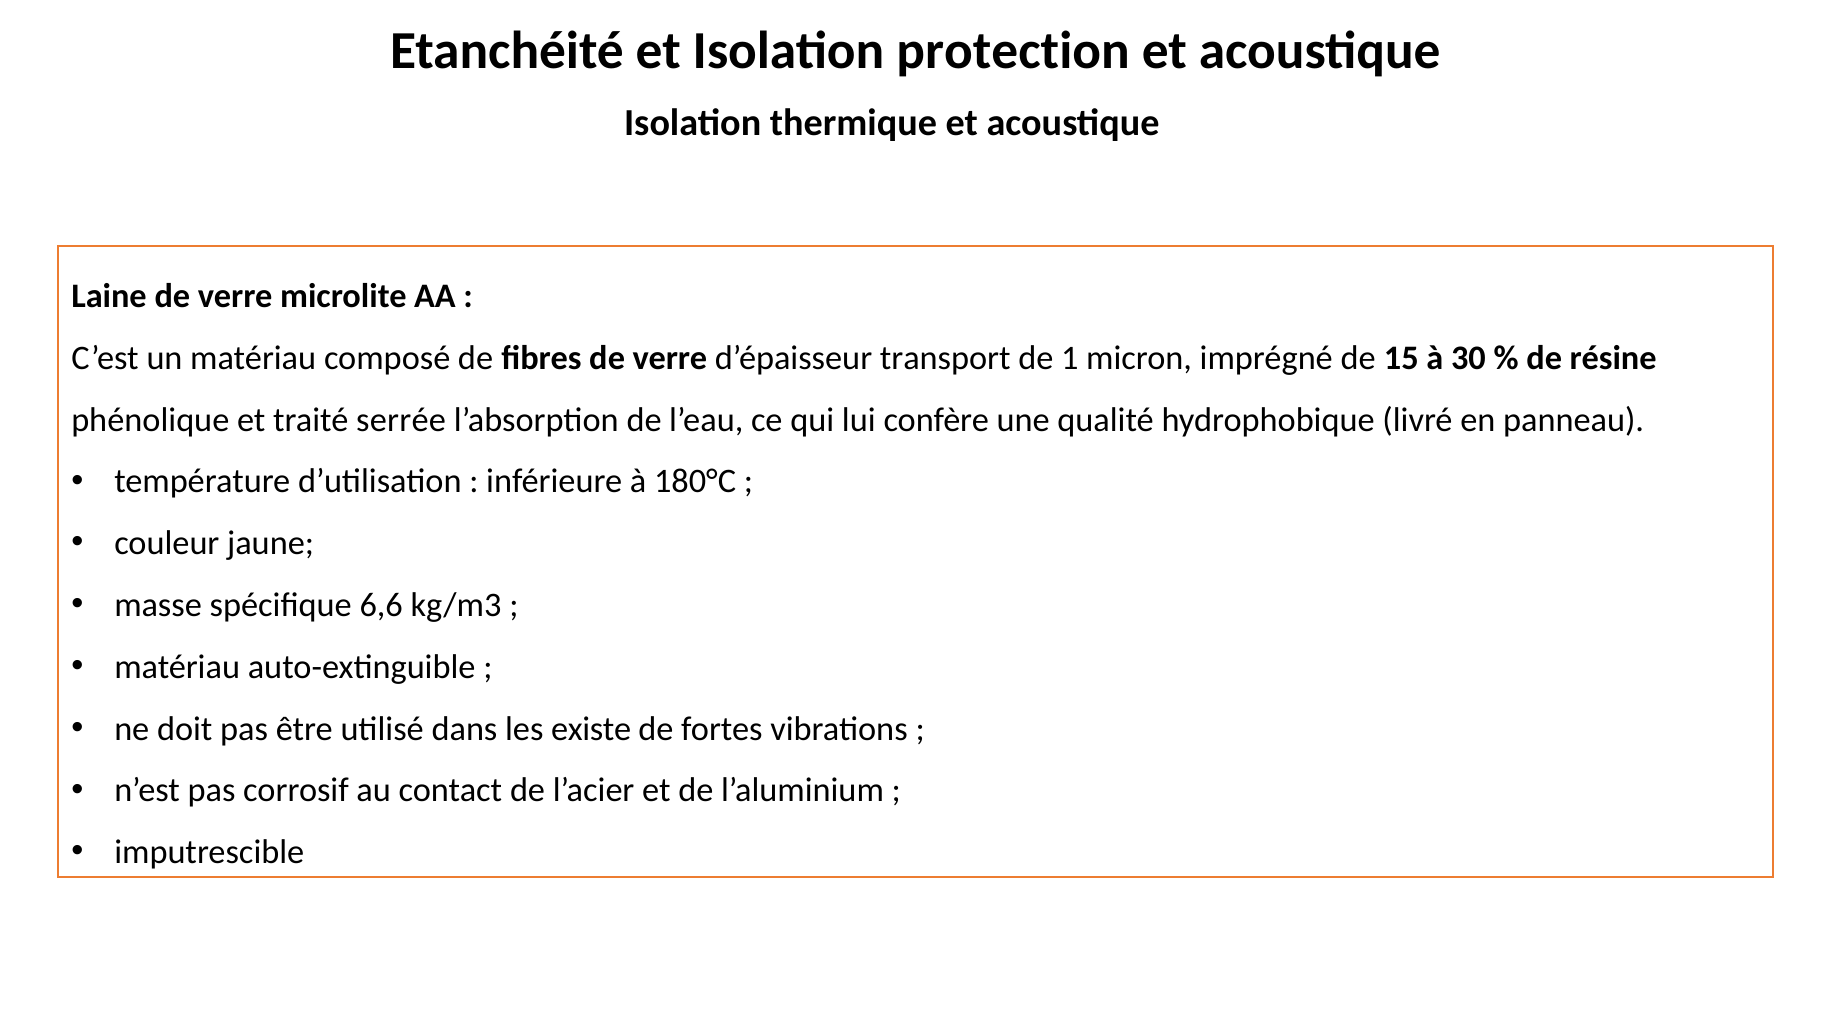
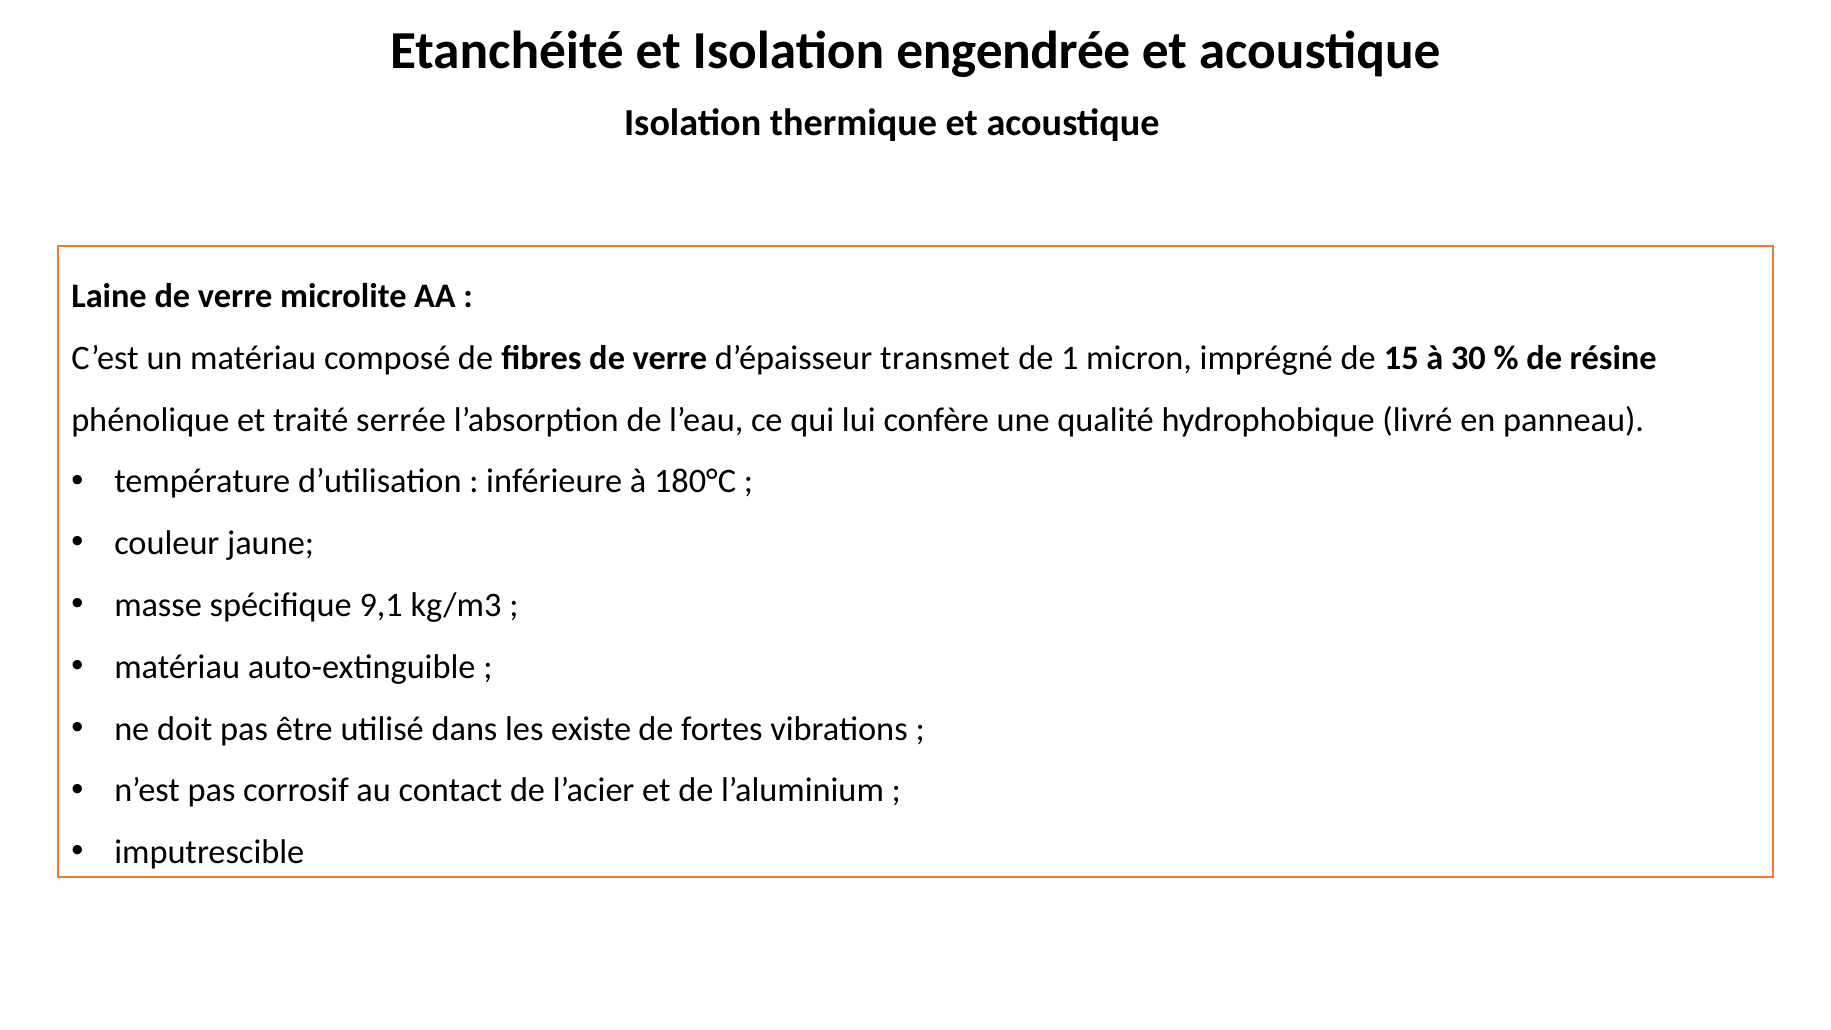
protection: protection -> engendrée (1013, 51)
transport: transport -> transmet (945, 358)
6,6: 6,6 -> 9,1 (381, 605)
